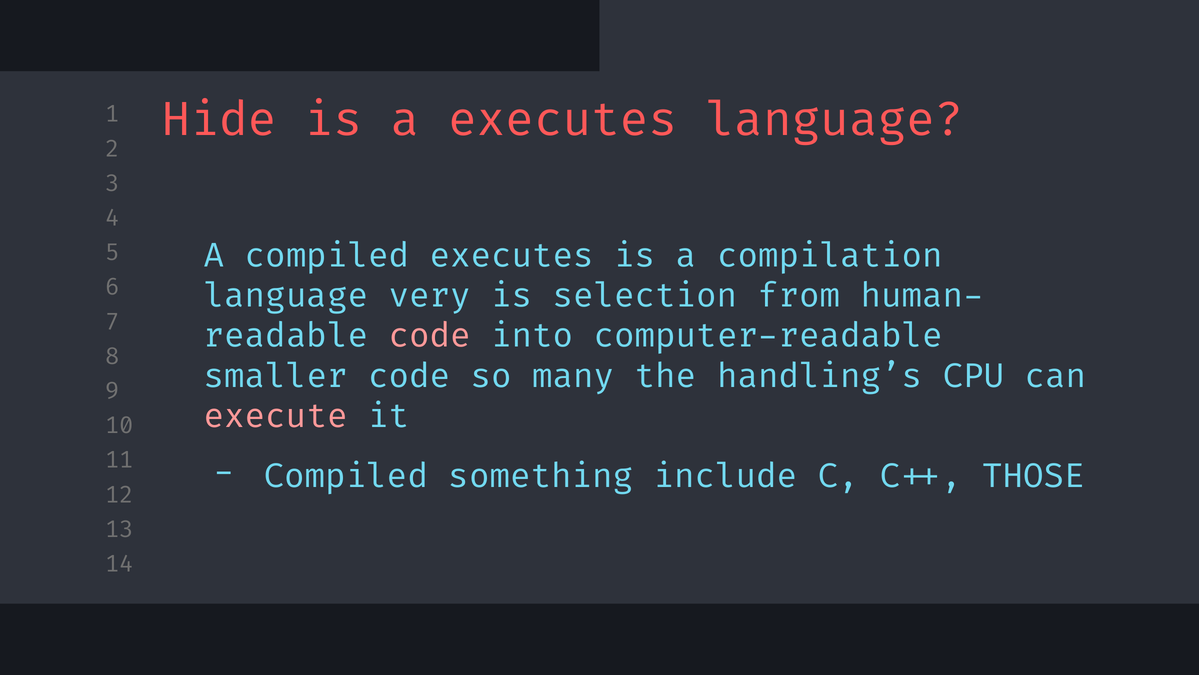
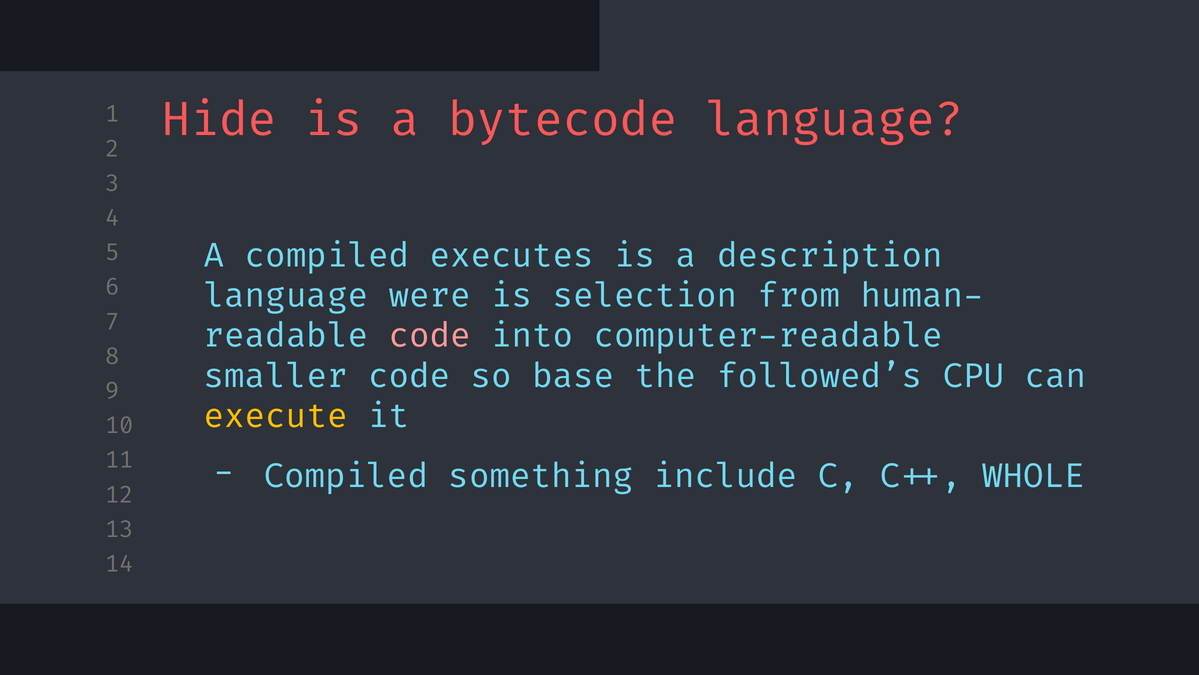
a executes: executes -> bytecode (563, 120)
compilation: compilation -> description (830, 256)
very: very -> were (430, 296)
many: many -> base (573, 376)
handling’s: handling’s -> followed’s (820, 376)
execute colour: pink -> yellow (276, 416)
THOSE: THOSE -> WHOLE (1033, 476)
